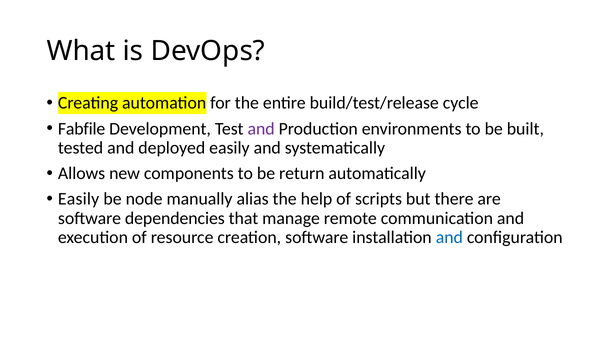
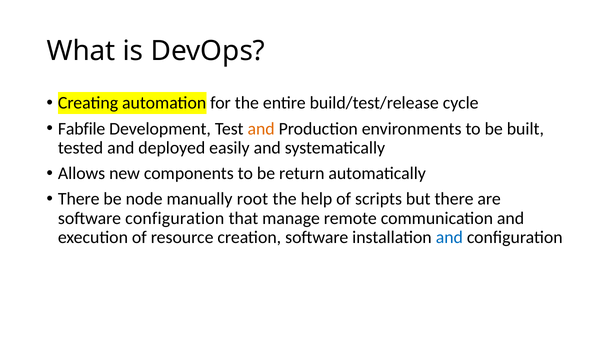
and colour: purple -> orange (261, 129)
Easily: Easily -> There (79, 199)
alias: alias -> root (252, 199)
software dependencies: dependencies -> configuration (175, 218)
